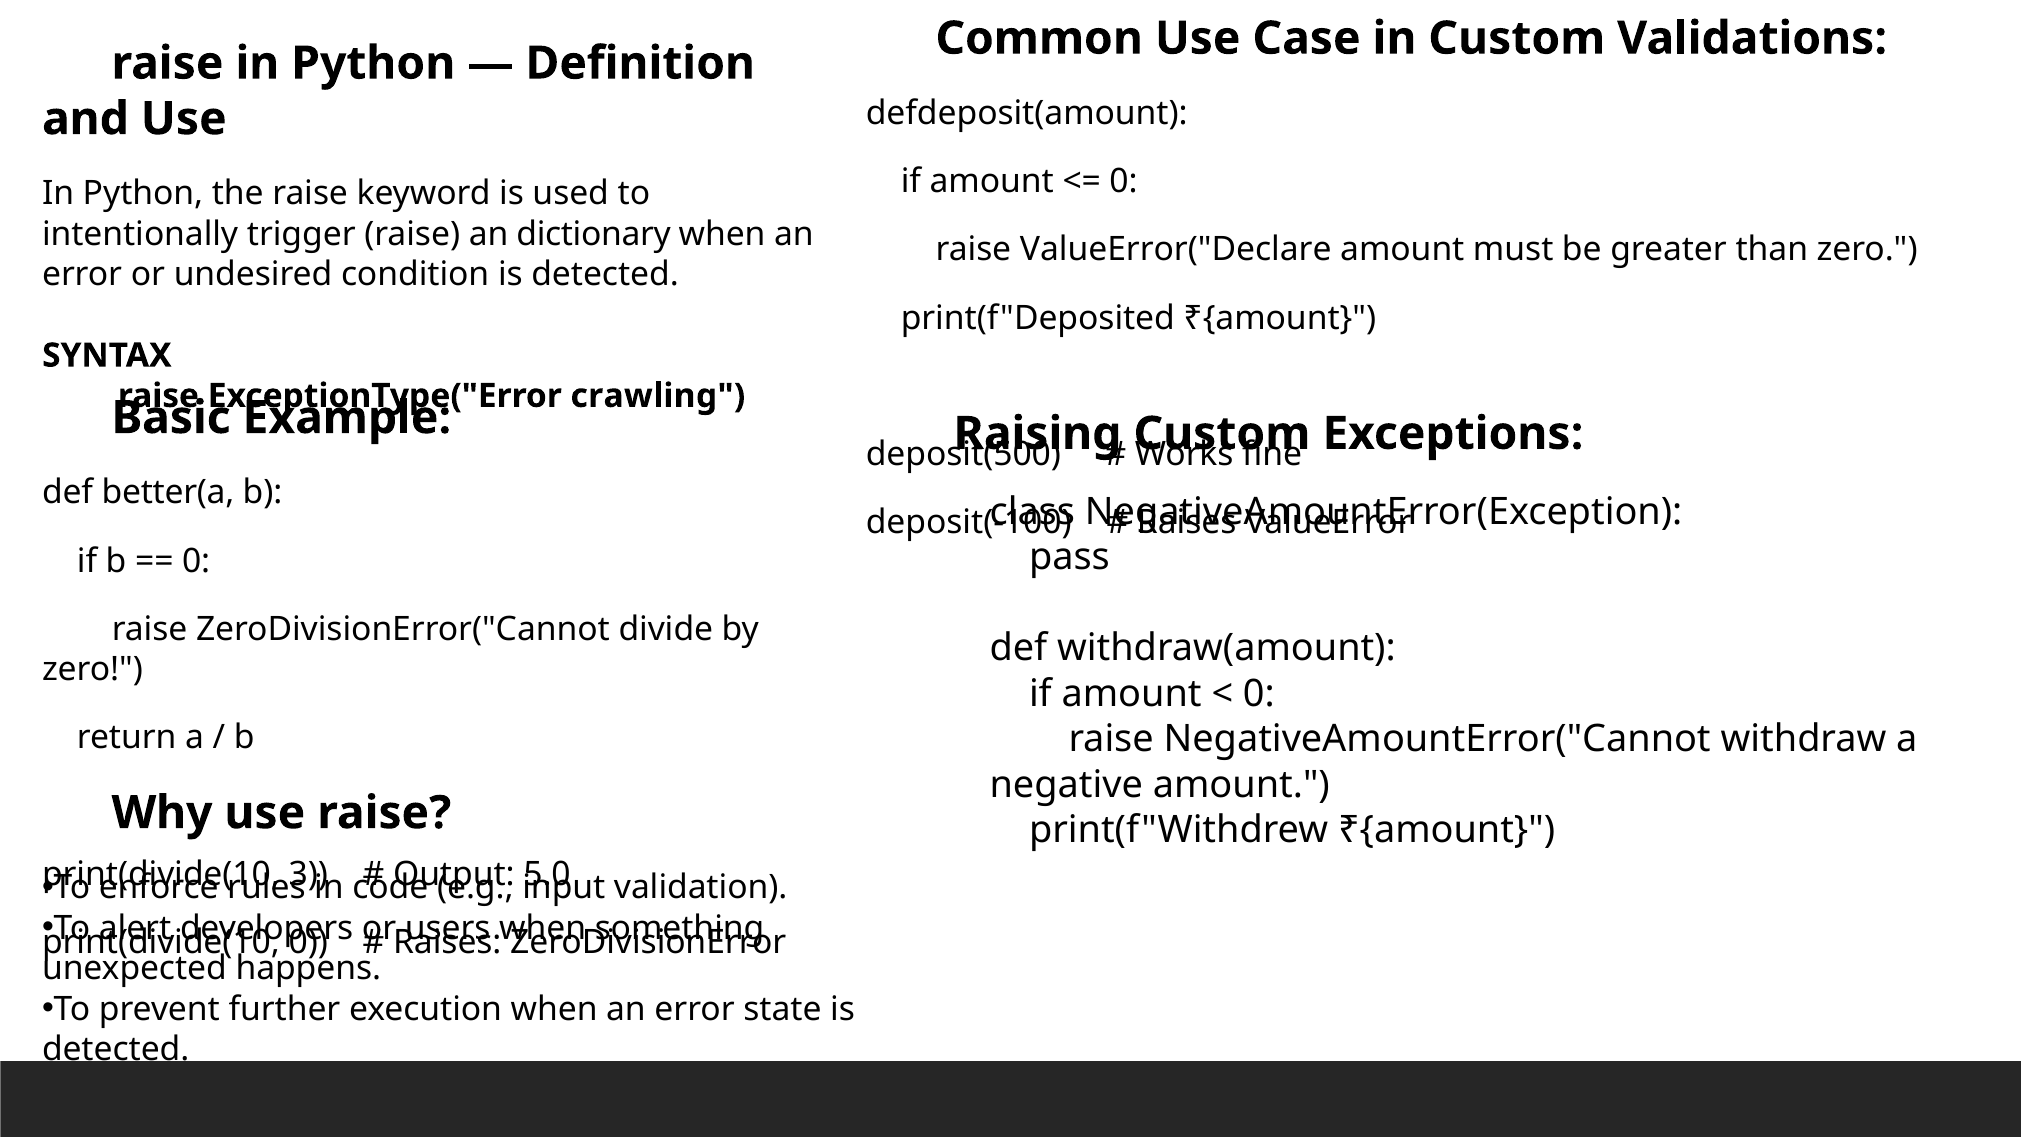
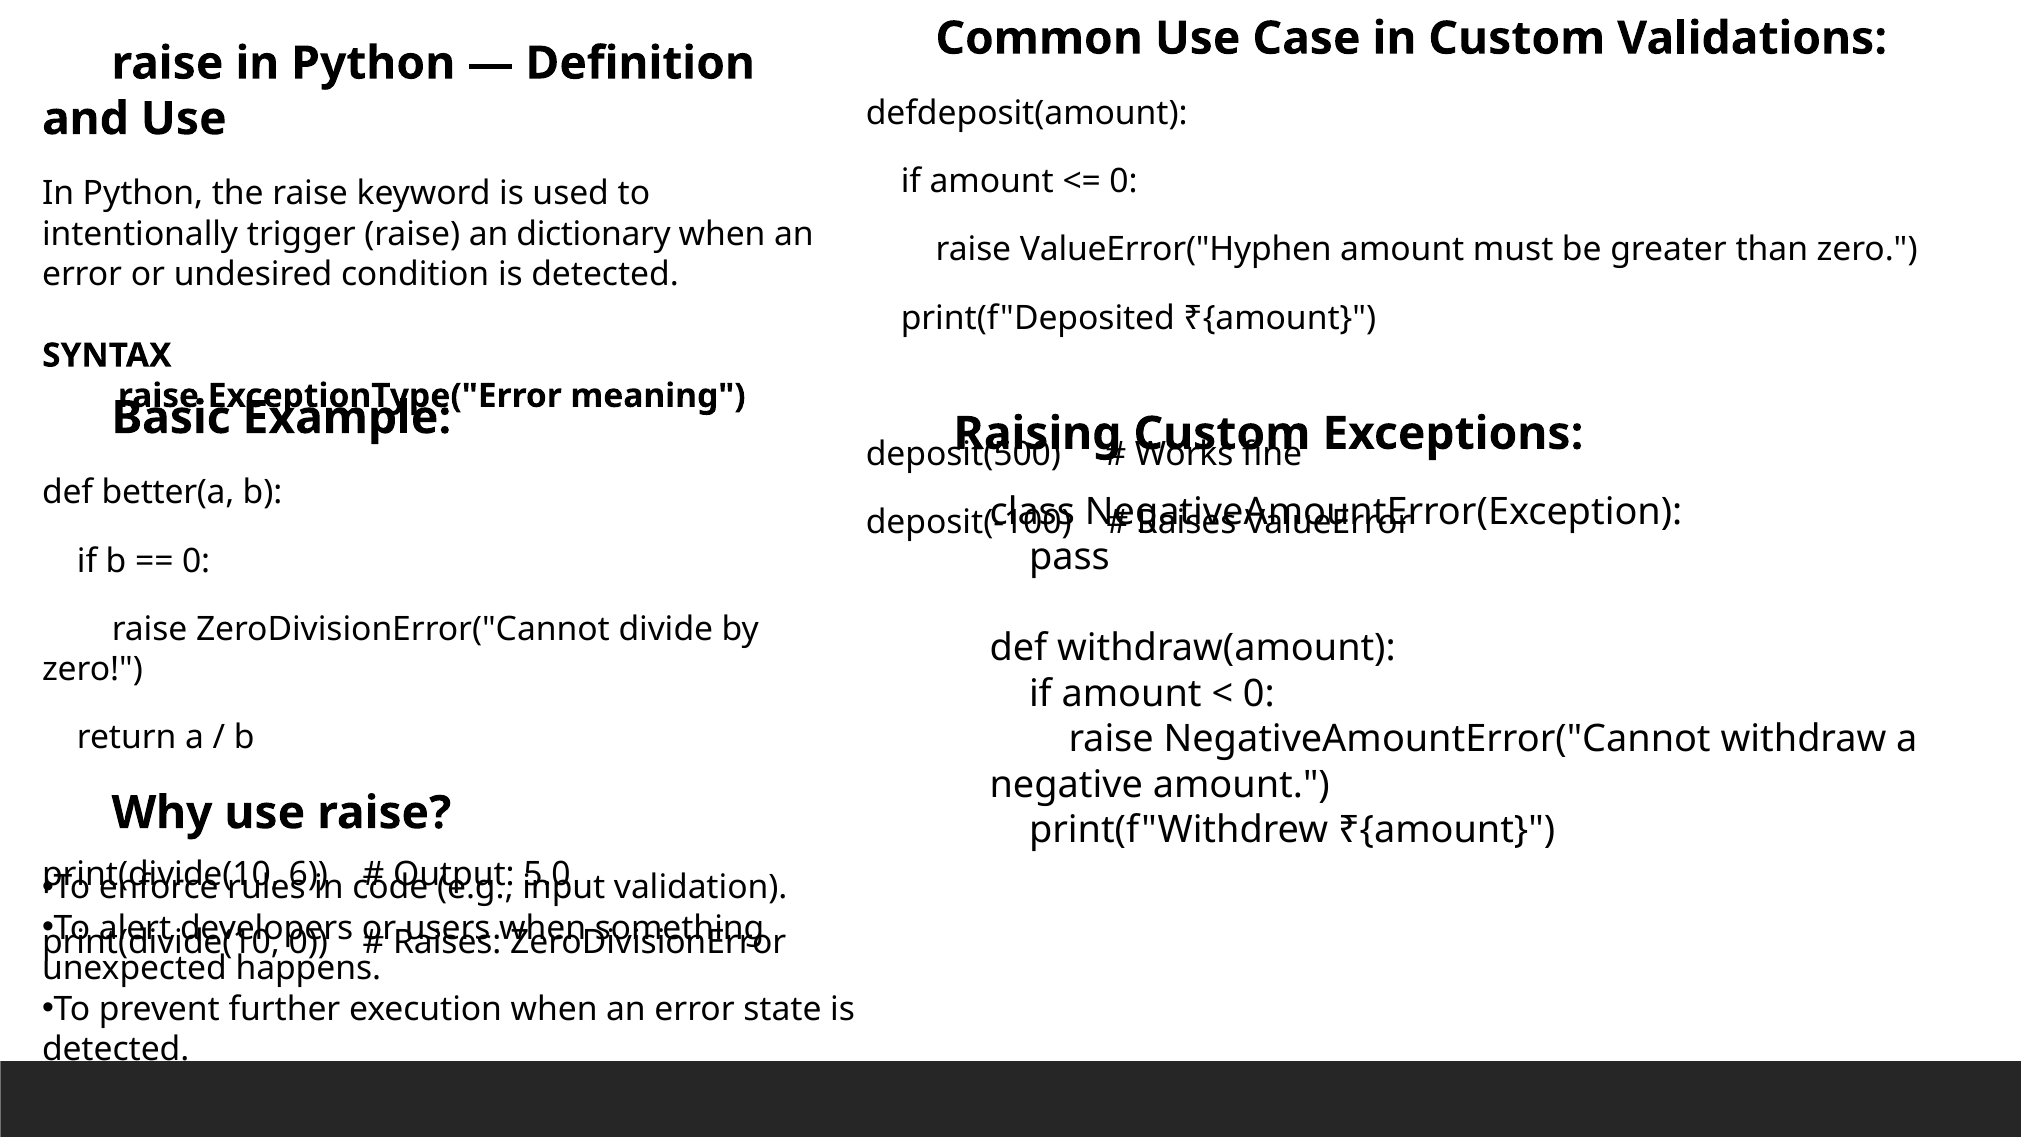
ValueError("Declare: ValueError("Declare -> ValueError("Hyphen (1176, 250)
crawling: crawling -> meaning (658, 396)
3: 3 -> 6 (308, 874)
